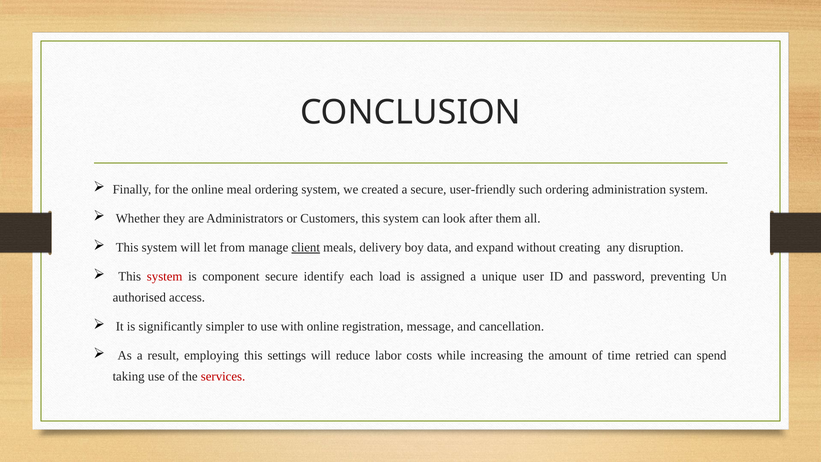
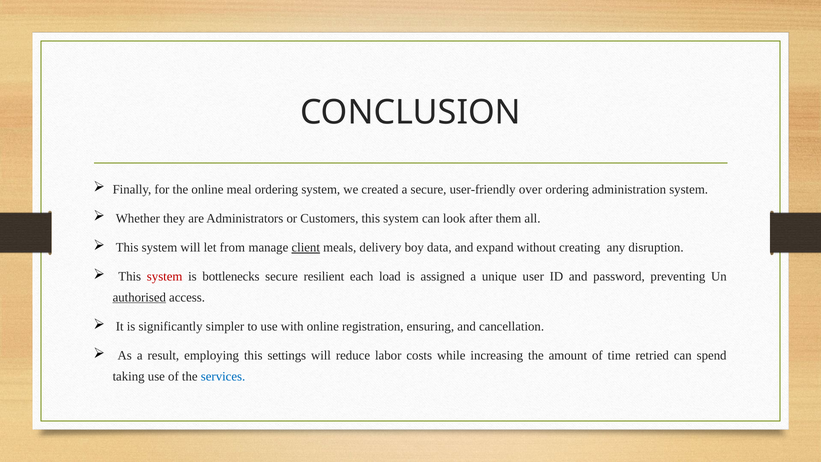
such: such -> over (530, 189)
component: component -> bottlenecks (231, 276)
identify: identify -> resilient (324, 276)
authorised underline: none -> present (139, 297)
message: message -> ensuring (430, 326)
services colour: red -> blue (223, 376)
